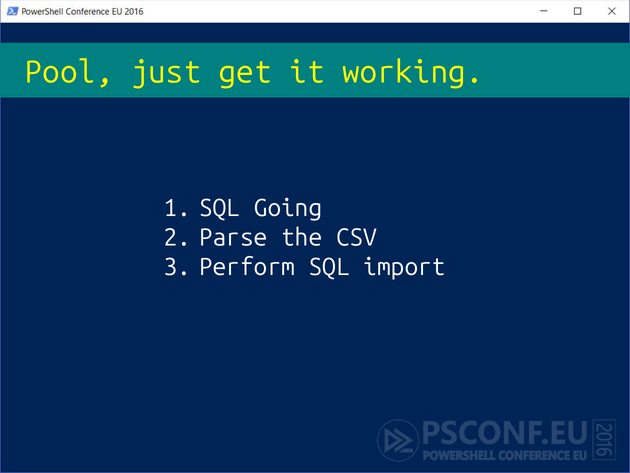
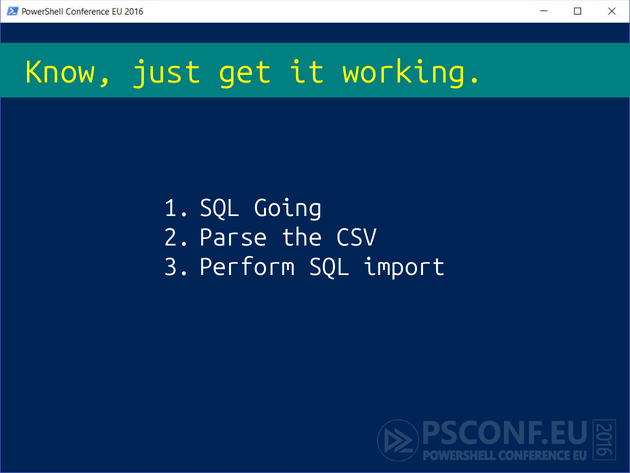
Pool: Pool -> Know (69, 72)
